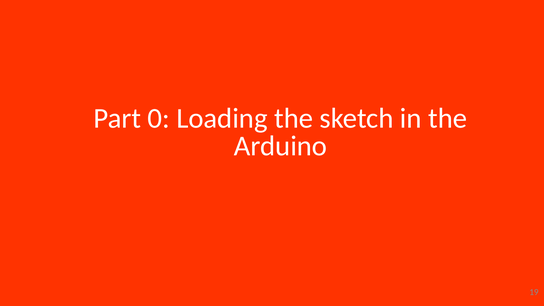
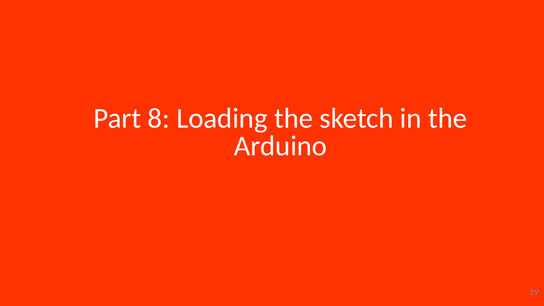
0: 0 -> 8 (159, 118)
